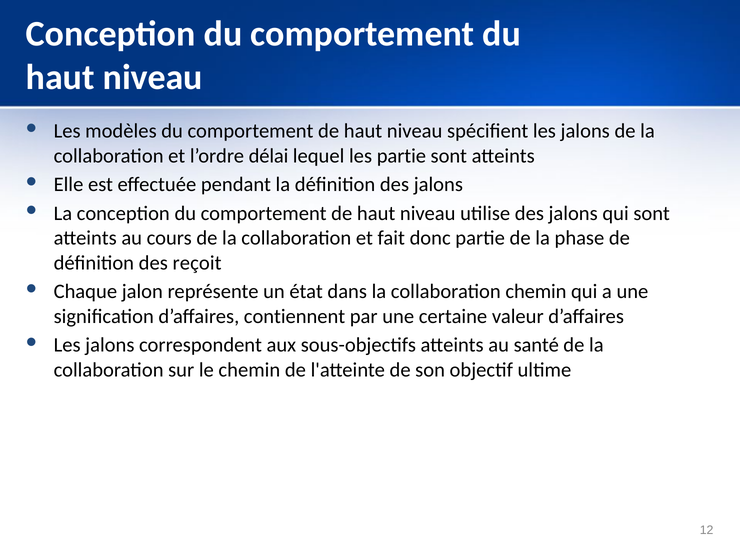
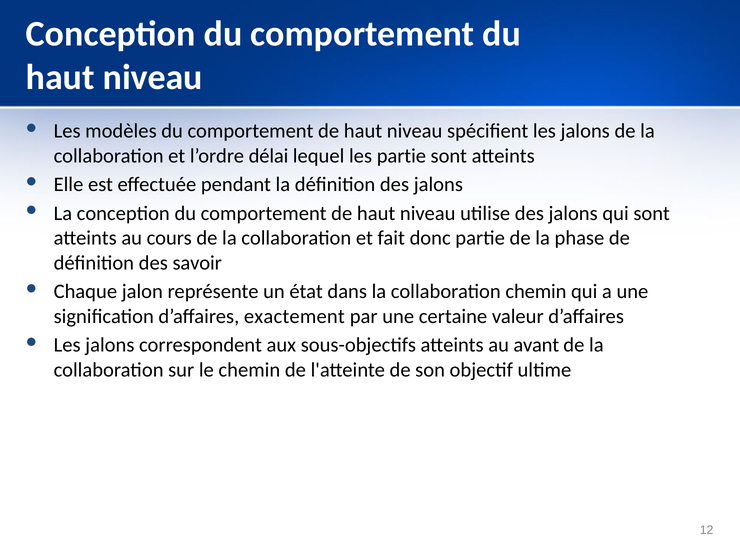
reçoit: reçoit -> savoir (197, 263)
contiennent: contiennent -> exactement (294, 316)
santé: santé -> avant (536, 345)
